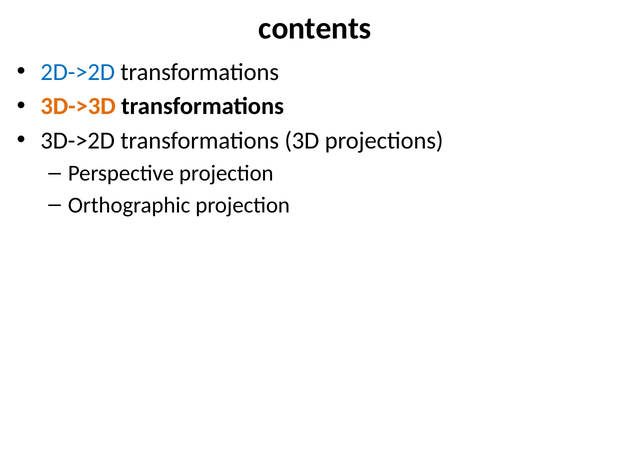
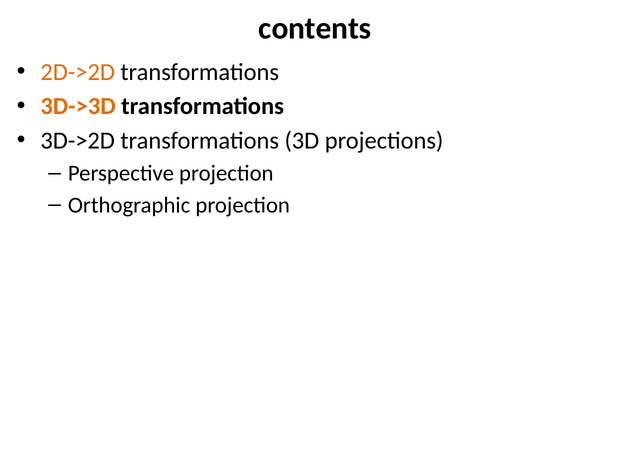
2D->2D colour: blue -> orange (78, 72)
